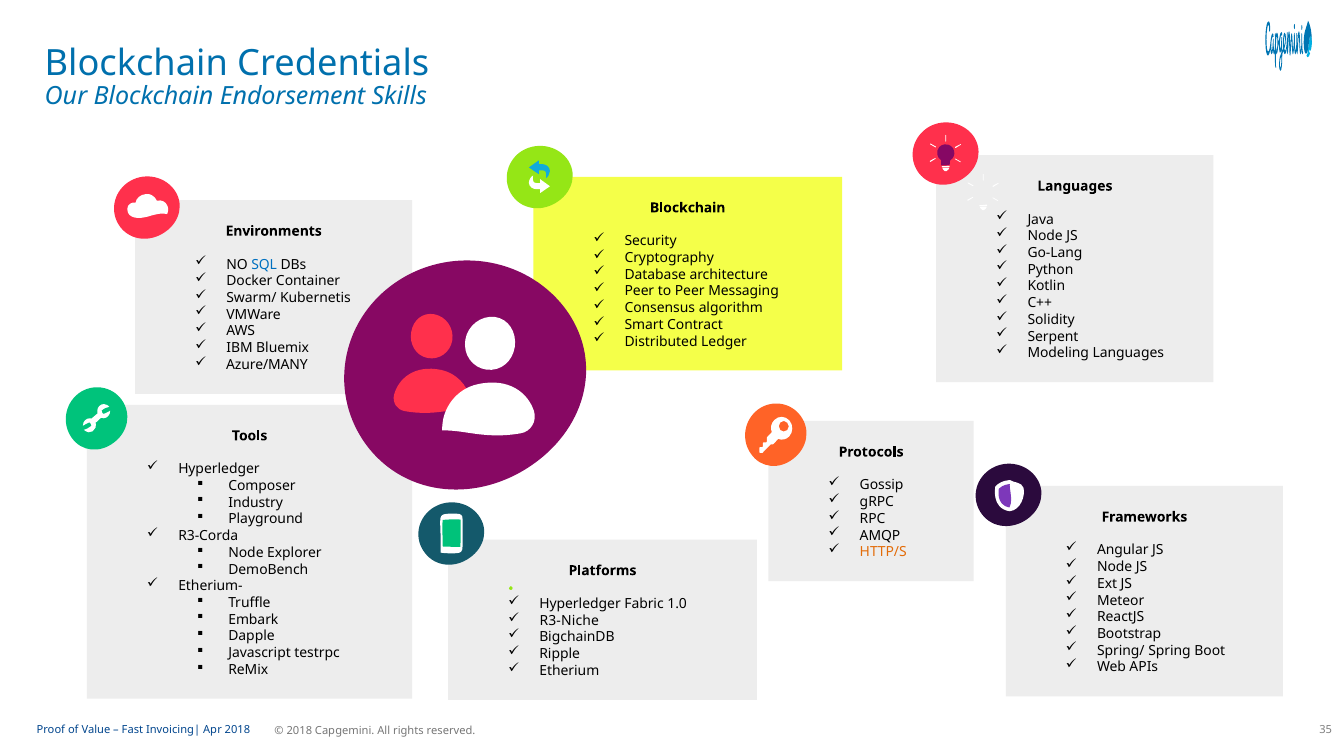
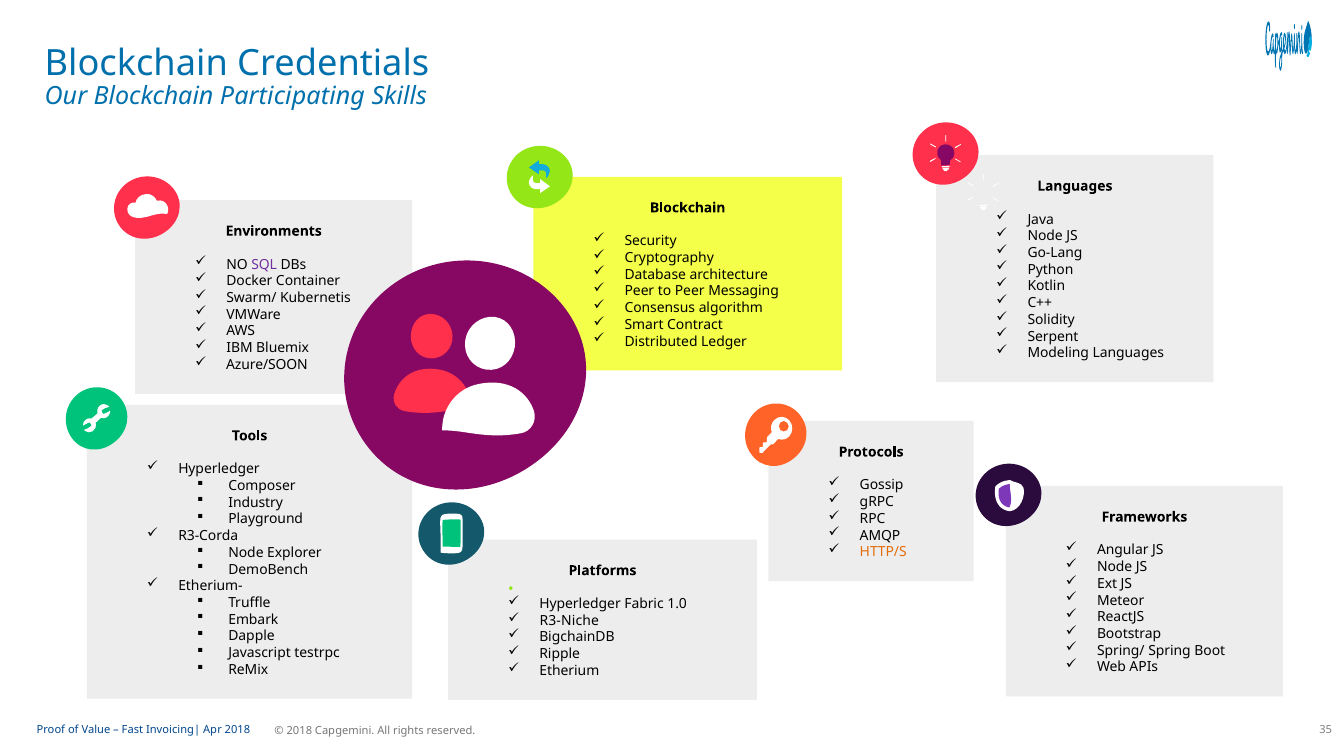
Endorsement: Endorsement -> Participating (292, 97)
SQL colour: blue -> purple (264, 265)
Azure/MANY: Azure/MANY -> Azure/SOON (267, 365)
